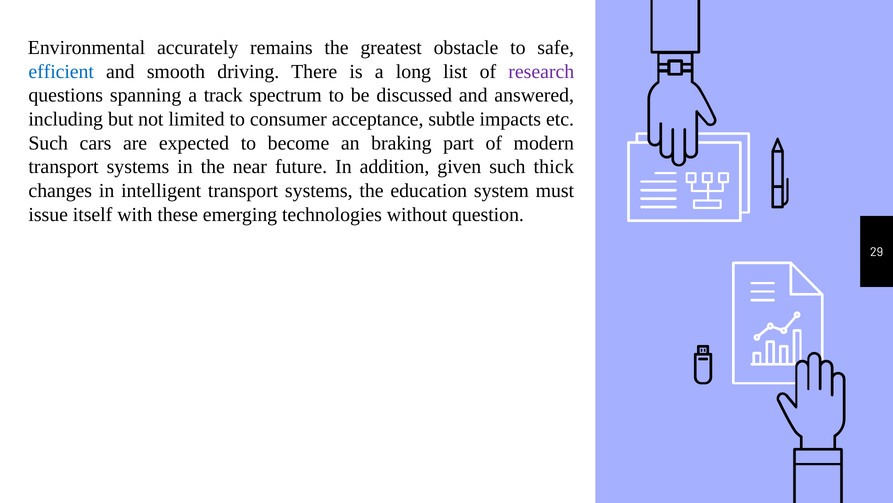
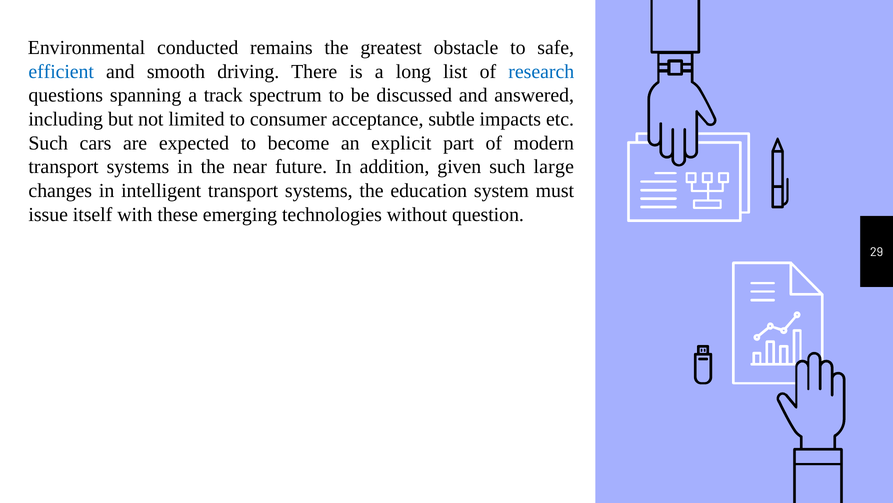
accurately: accurately -> conducted (198, 48)
research colour: purple -> blue (541, 71)
braking: braking -> explicit (401, 143)
thick: thick -> large (554, 167)
